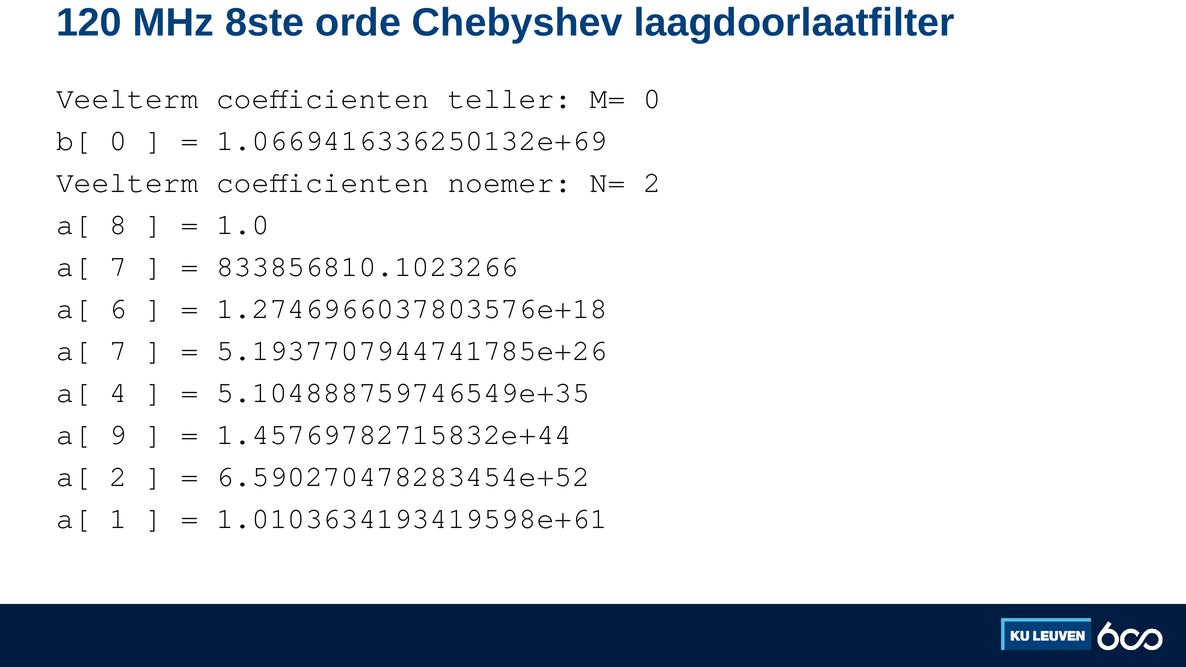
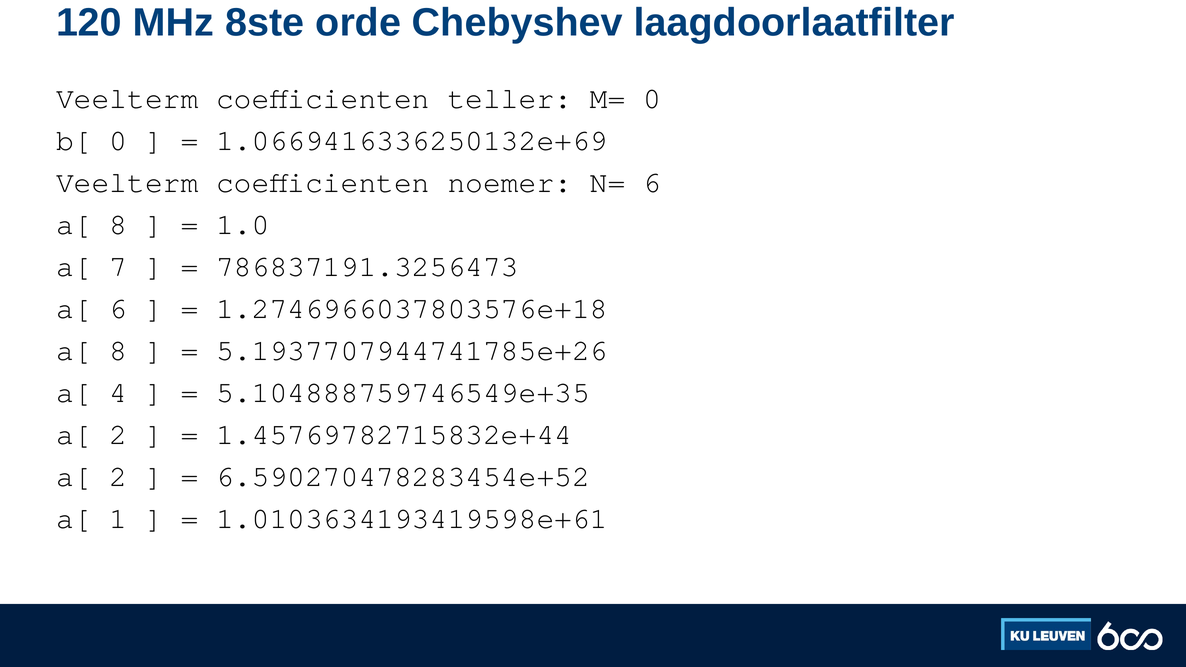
N= 2: 2 -> 6 (652, 183)
833856810.1023266: 833856810.1023266 -> 786837191.3256473 (367, 267)
7: 7 -> 8 (118, 351)
9: 9 -> 2 (118, 435)
